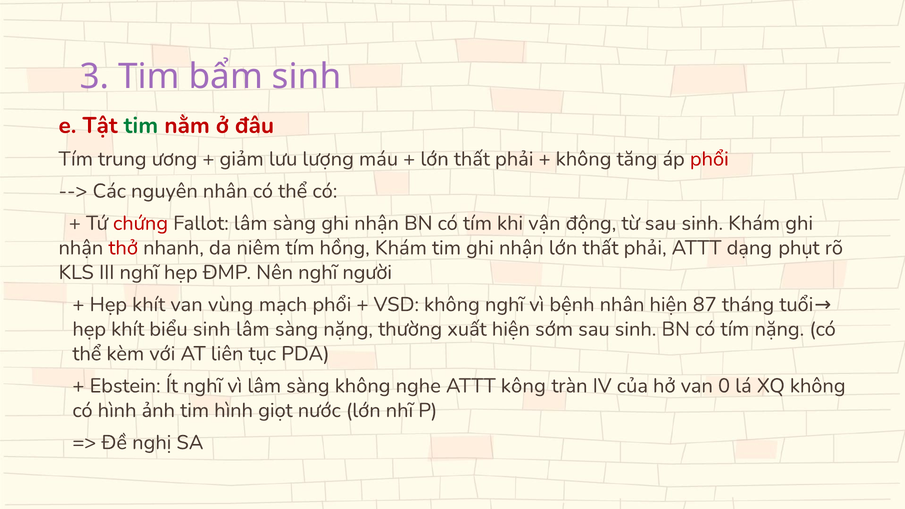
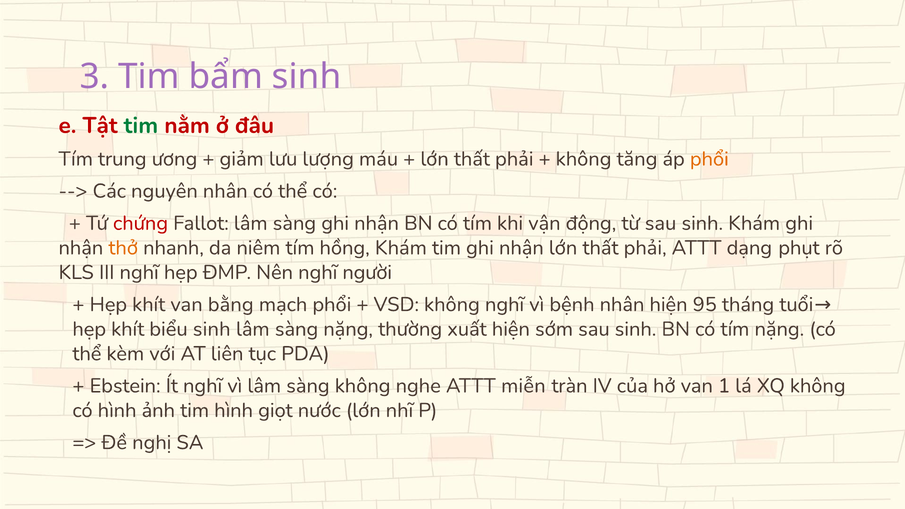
phổi colour: red -> orange (709, 159)
thở colour: red -> orange (123, 248)
vùng: vùng -> bằng (231, 305)
87: 87 -> 95 (705, 305)
kông: kông -> miễn (523, 386)
0: 0 -> 1 (724, 386)
